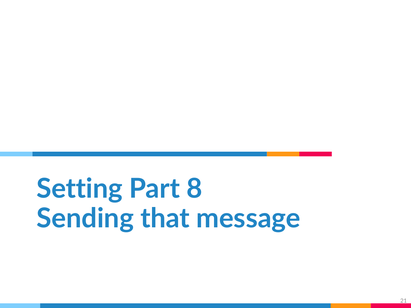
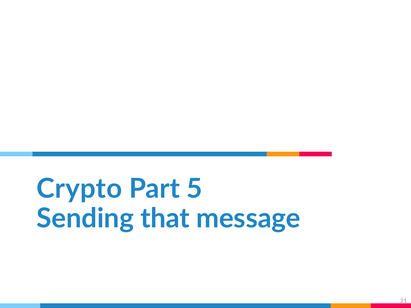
Setting: Setting -> Crypto (79, 189)
8: 8 -> 5 (194, 189)
